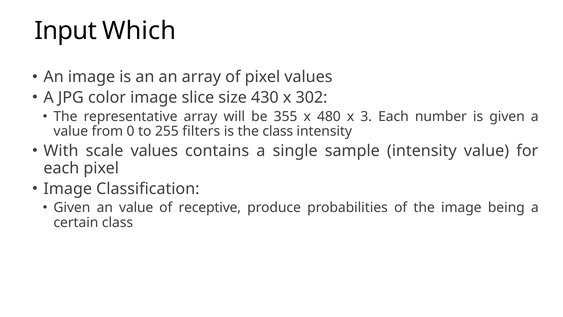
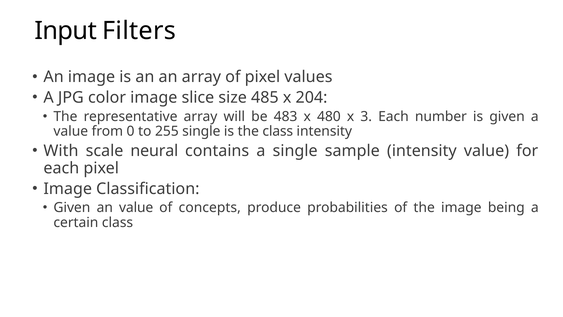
Which: Which -> Filters (139, 31)
430: 430 -> 485 (265, 97)
302: 302 -> 204 (312, 97)
355: 355 -> 483 (286, 116)
255 filters: filters -> single (201, 131)
scale values: values -> neural (154, 151)
receptive: receptive -> concepts (210, 208)
